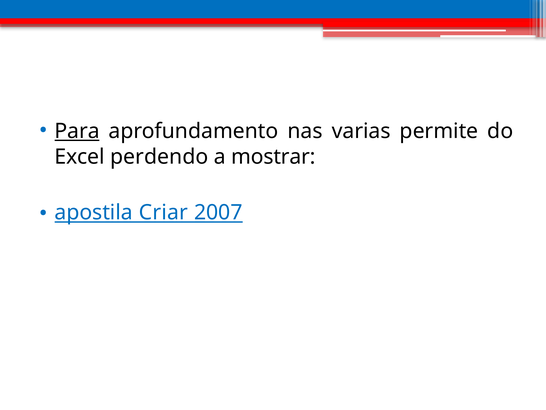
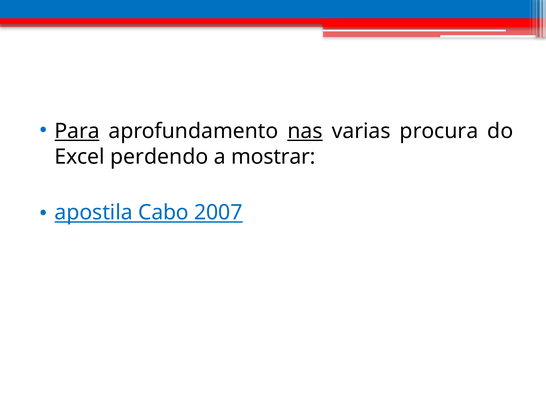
nas underline: none -> present (305, 131)
permite: permite -> procura (439, 131)
Criar: Criar -> Cabo (164, 212)
